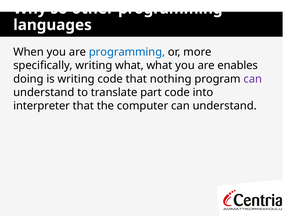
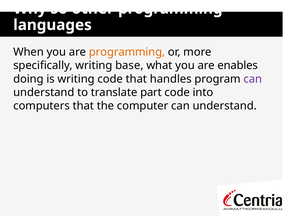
programming colour: blue -> orange (127, 52)
writing what: what -> base (129, 65)
nothing: nothing -> handles (171, 79)
interpreter: interpreter -> computers (42, 106)
